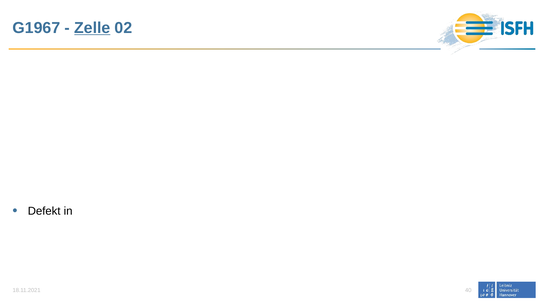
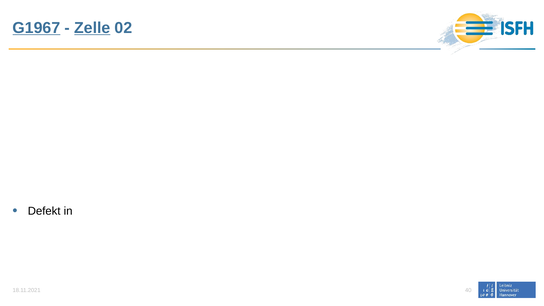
G1967 underline: none -> present (36, 28)
